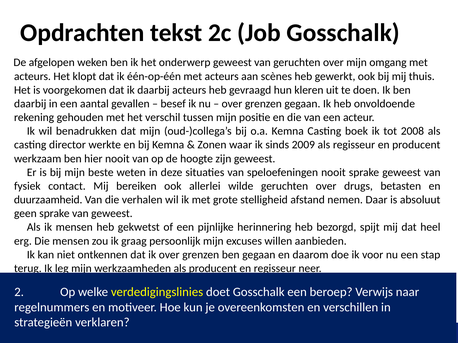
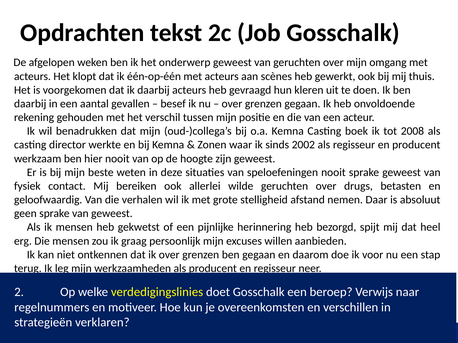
2009: 2009 -> 2002 (303, 145)
duurzaamheid: duurzaamheid -> geloofwaardig (48, 200)
